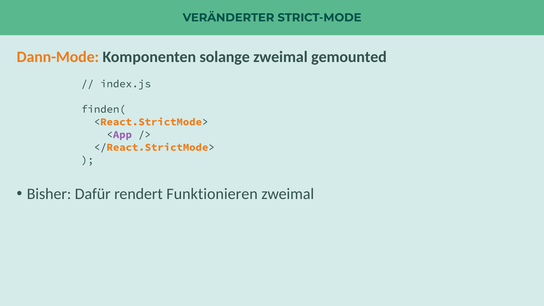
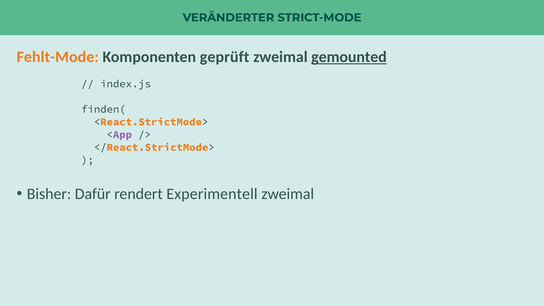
Dann-Mode: Dann-Mode -> Fehlt-Mode (58, 57)
solange: solange -> geprüft (225, 57)
gemounted underline: none -> present (349, 57)
Funktionieren: Funktionieren -> Experimentell (212, 194)
